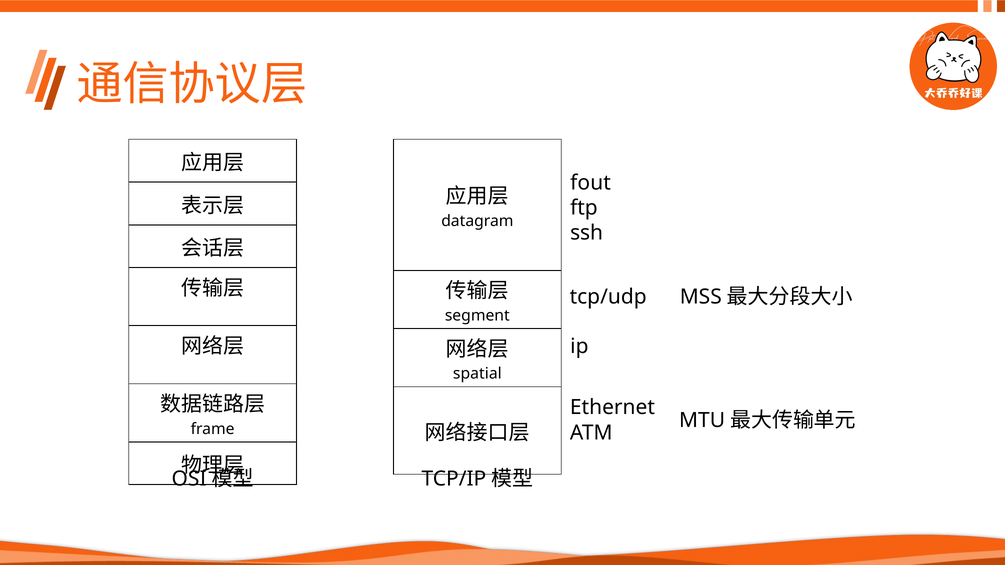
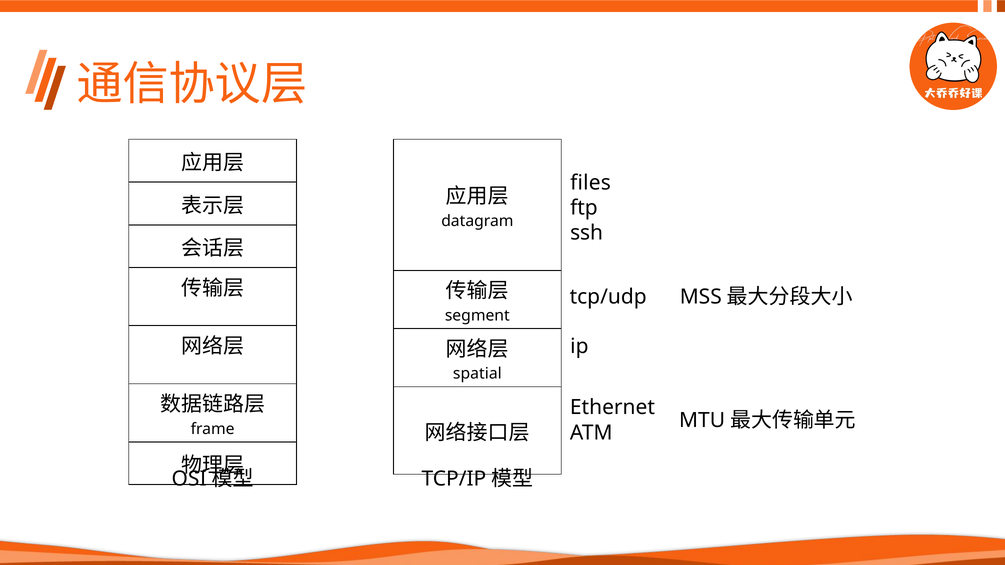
fout: fout -> files (590, 183)
